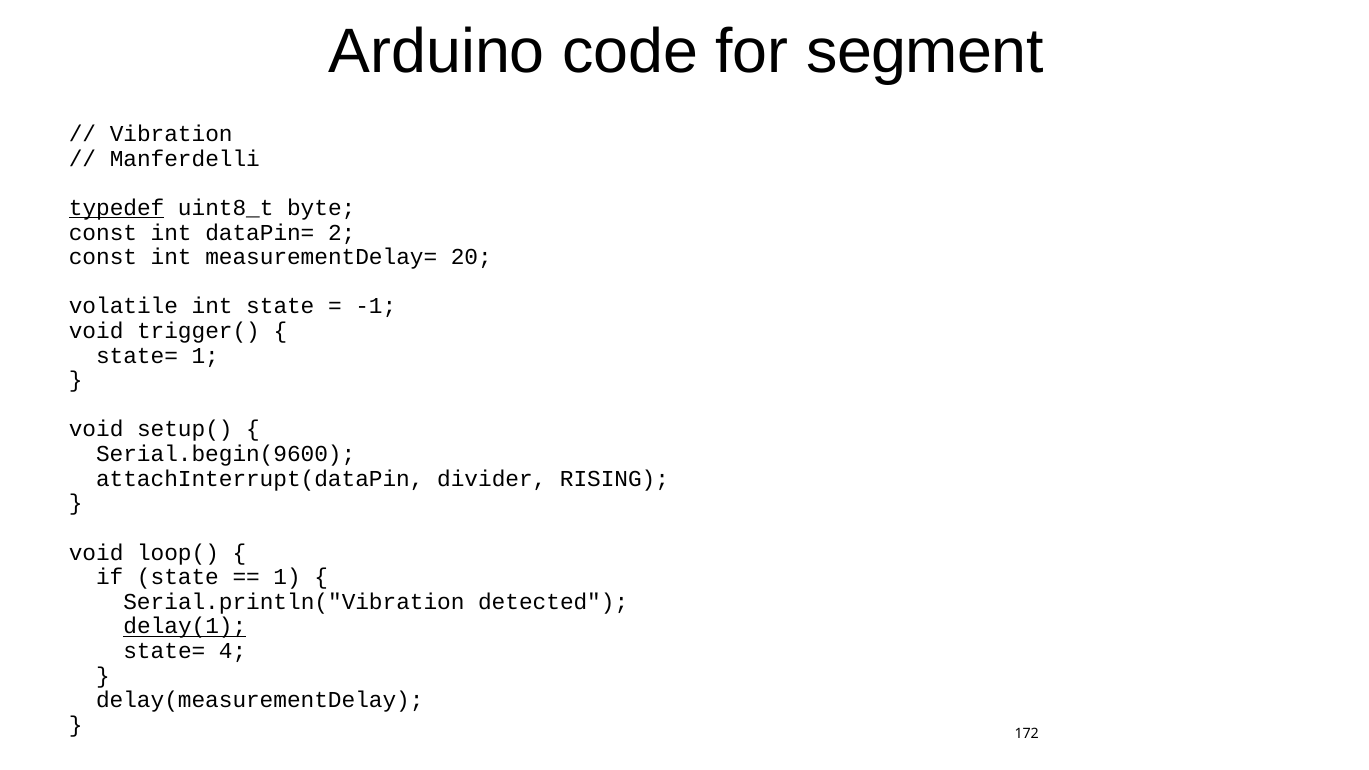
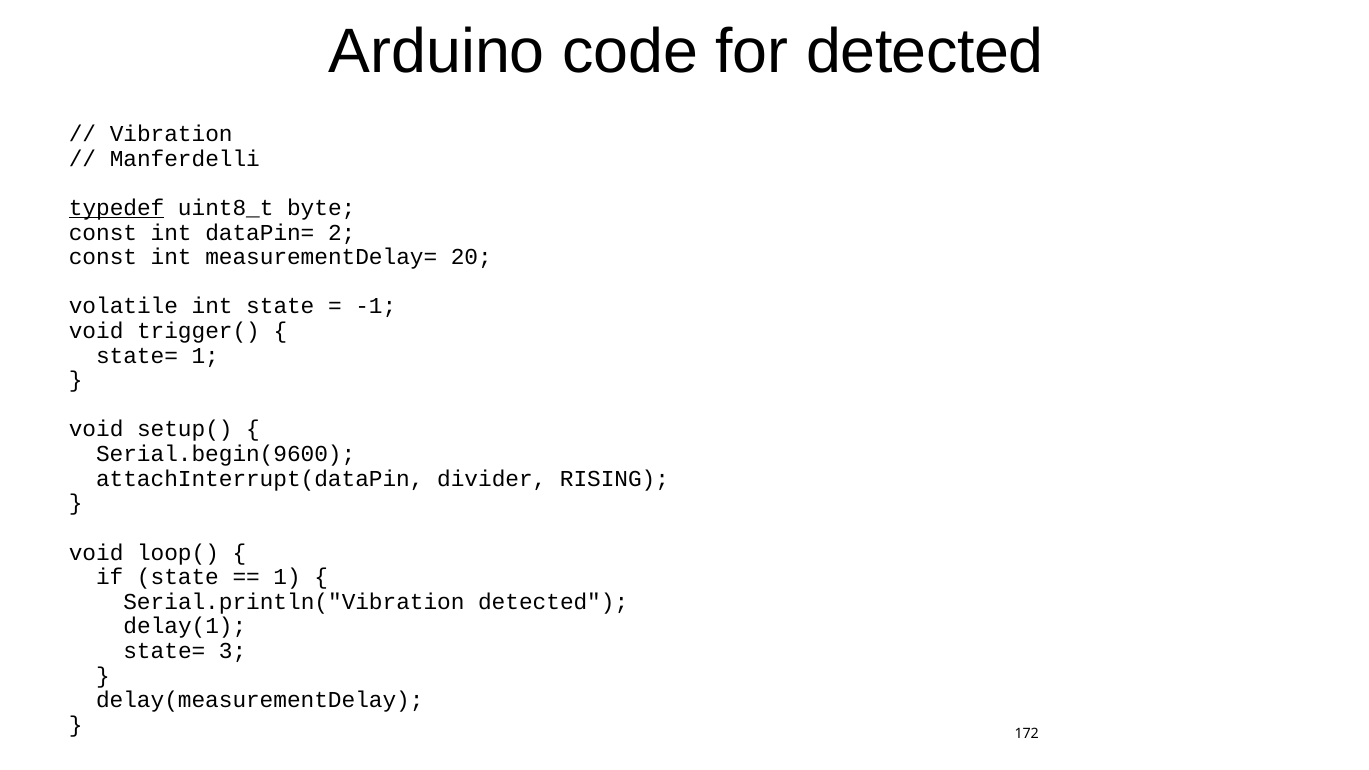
for segment: segment -> detected (925, 52)
delay(1 underline: present -> none (185, 626)
4: 4 -> 3 (233, 651)
